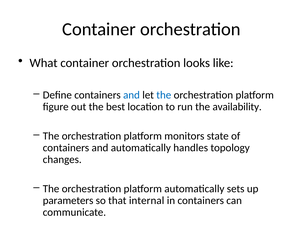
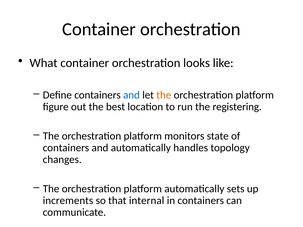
the colour: blue -> orange (164, 95)
availability: availability -> registering (237, 107)
parameters: parameters -> increments (68, 201)
